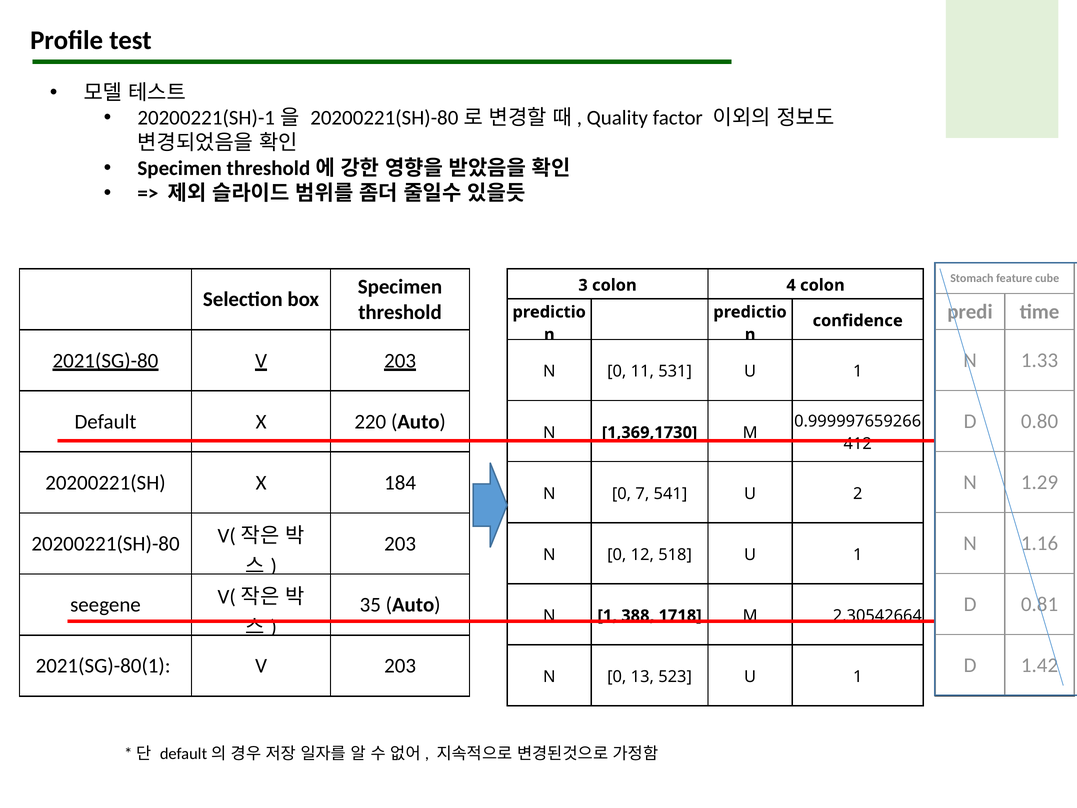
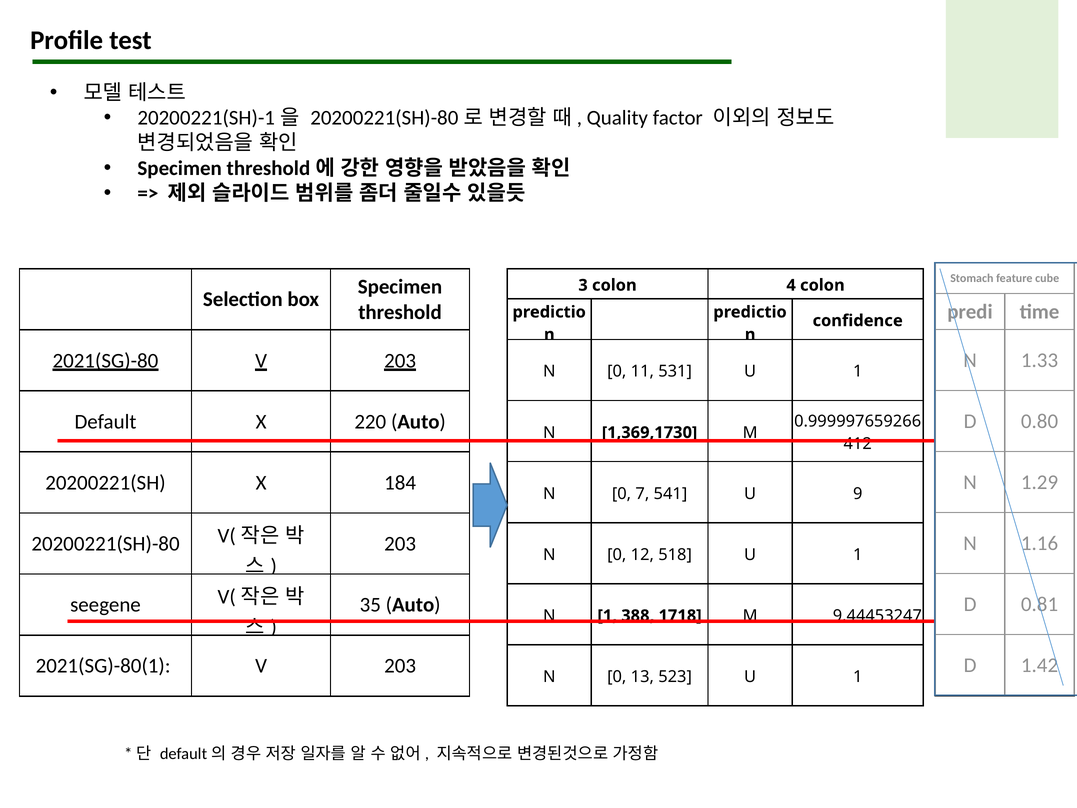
2: 2 -> 9 (858, 493)
2.30542664: 2.30542664 -> 9.44453247 (877, 616)
